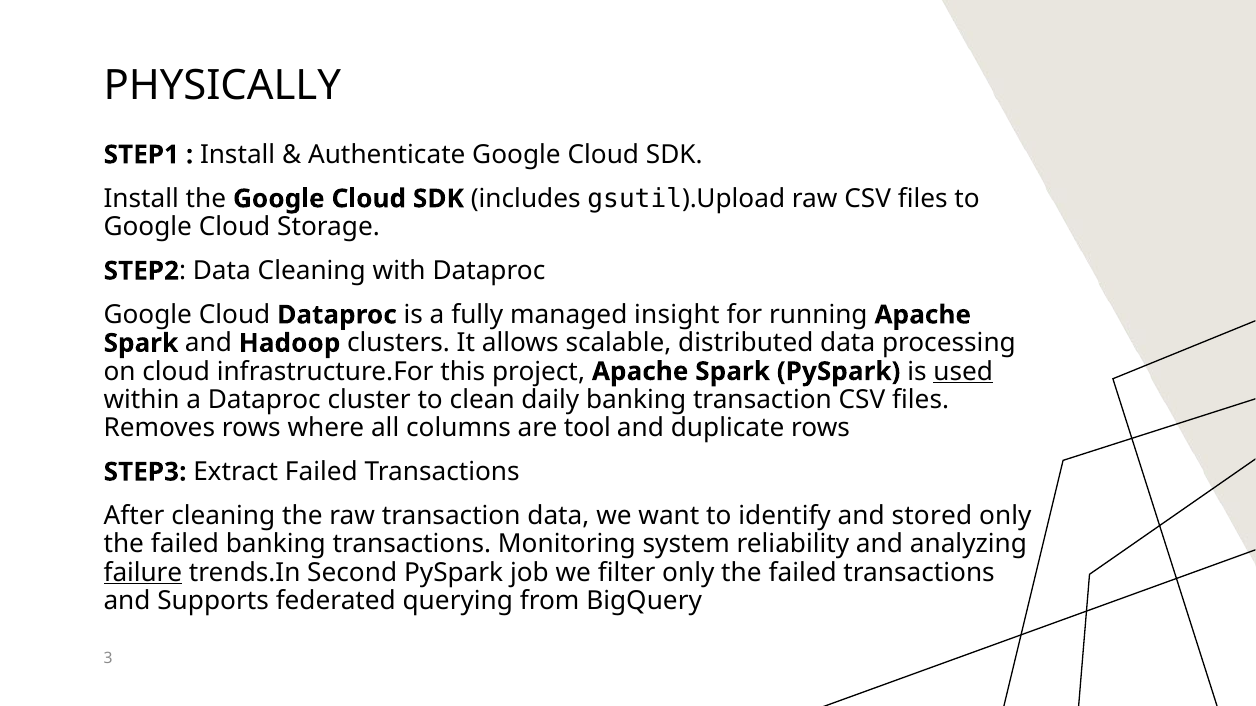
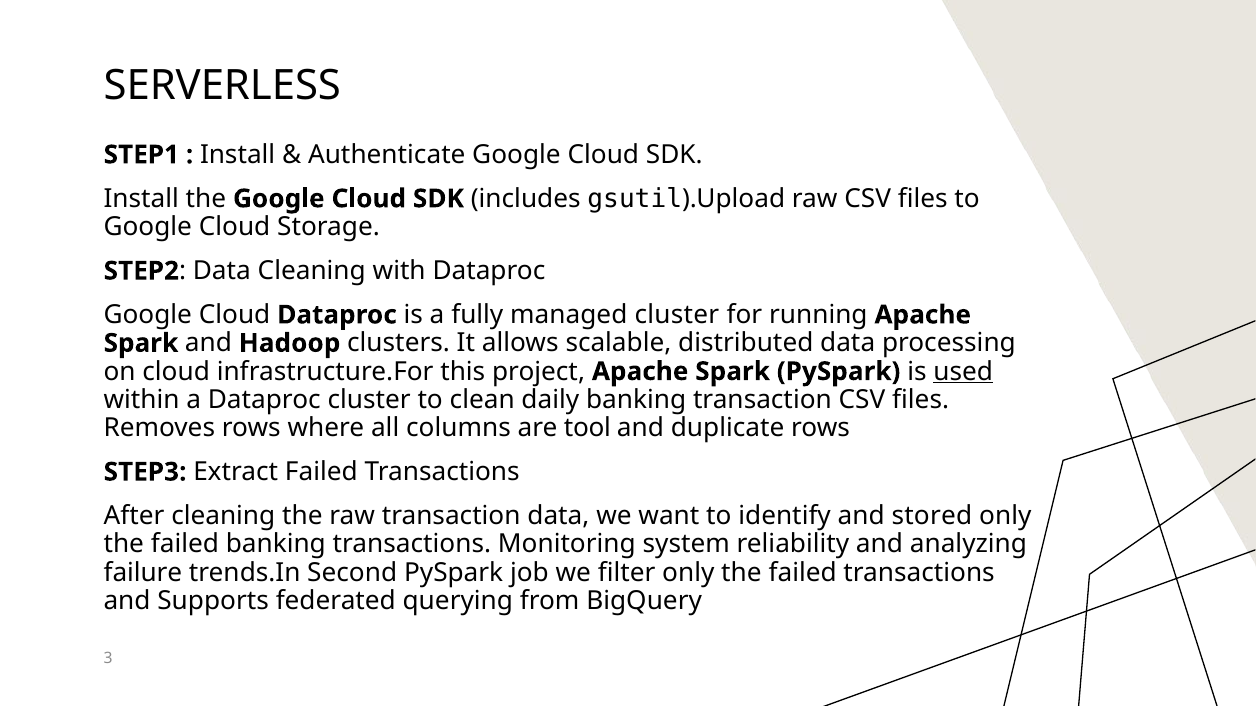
PHYSICALLY: PHYSICALLY -> SERVERLESS (222, 86)
managed insight: insight -> cluster (677, 315)
failure underline: present -> none (143, 573)
